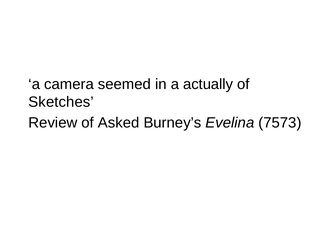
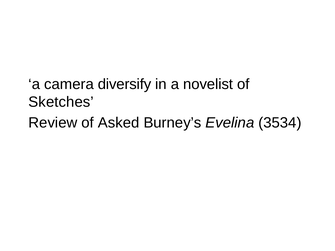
seemed: seemed -> diversify (125, 84)
actually: actually -> novelist (208, 84)
7573: 7573 -> 3534 (280, 123)
